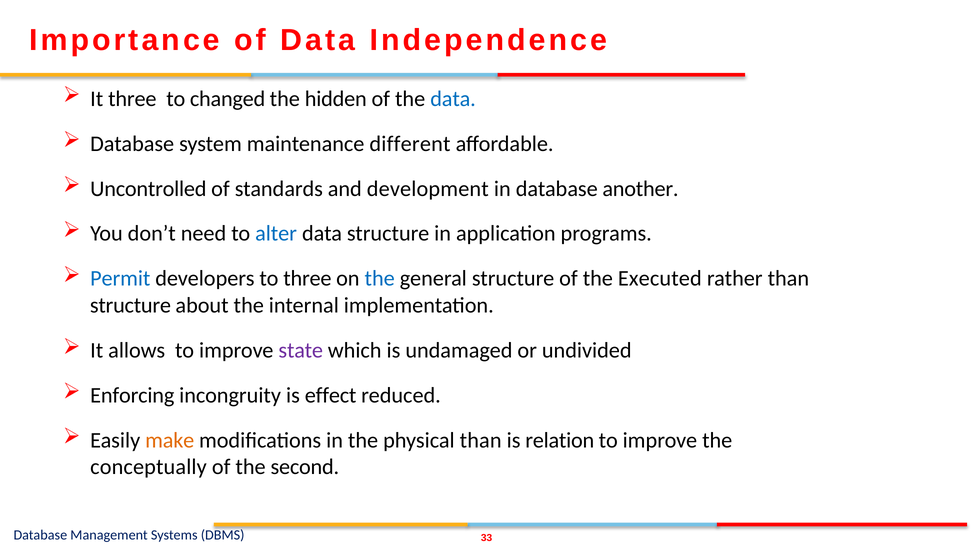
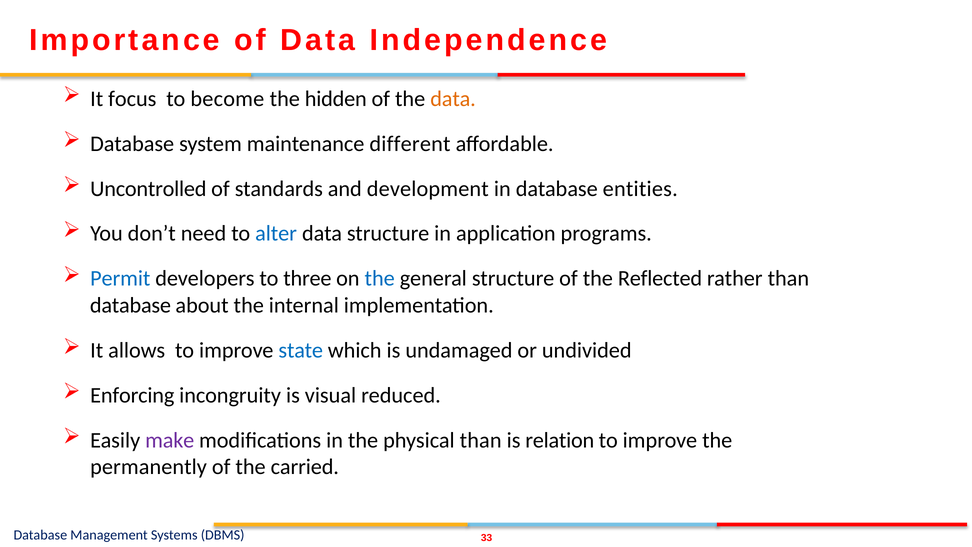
It three: three -> focus (132, 99)
changed: changed -> become (227, 99)
data colour: blue -> orange (453, 99)
another: another -> entities (640, 189)
Executed: Executed -> Reflected (660, 278)
structure: structure -> database (130, 305)
state colour: purple -> blue (301, 350)
effect: effect -> visual (331, 395)
make colour: orange -> purple (170, 440)
conceptually: conceptually -> permanently (149, 467)
second: second -> carried (305, 467)
